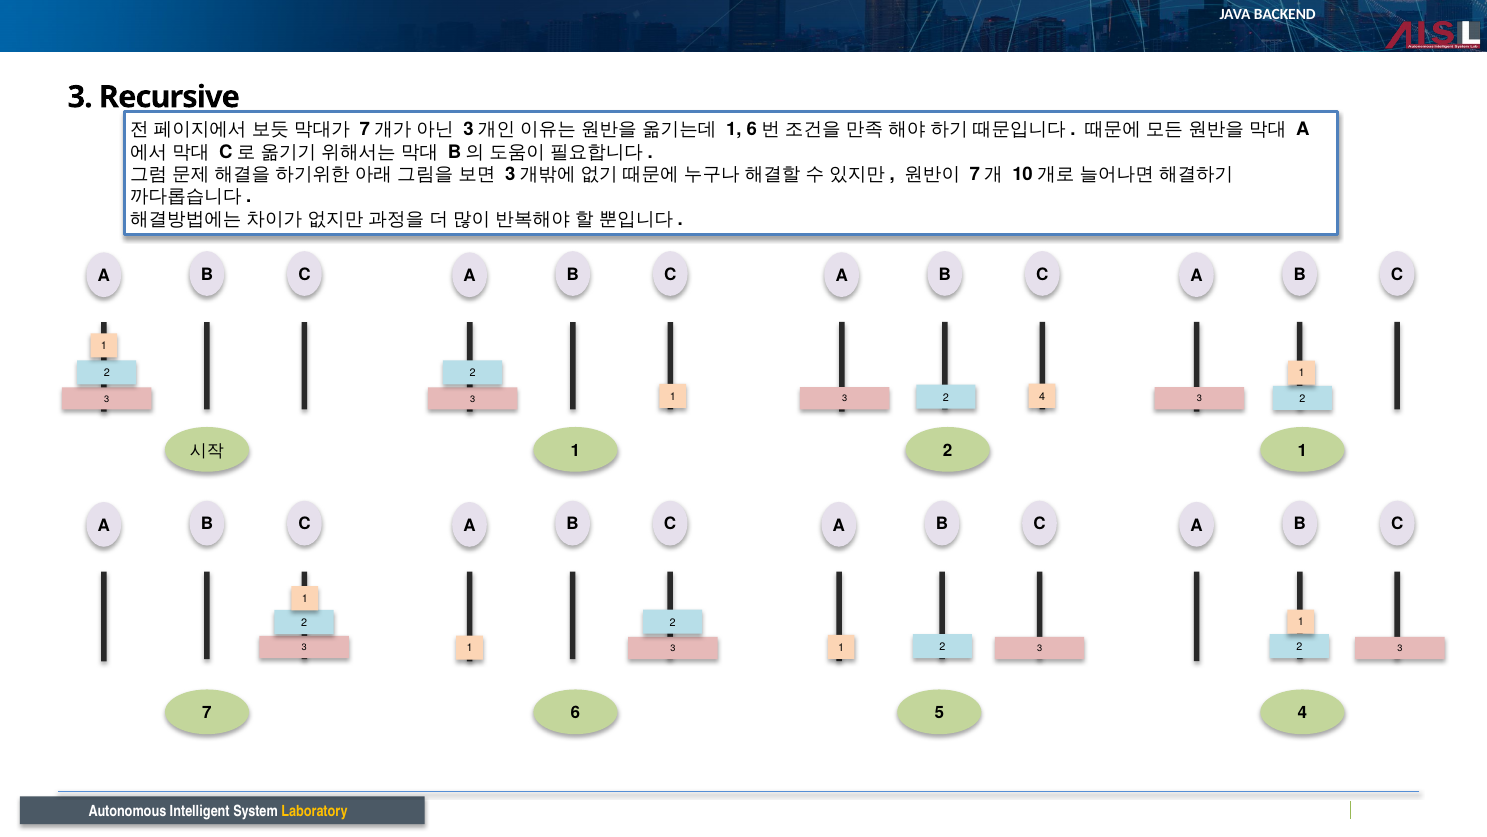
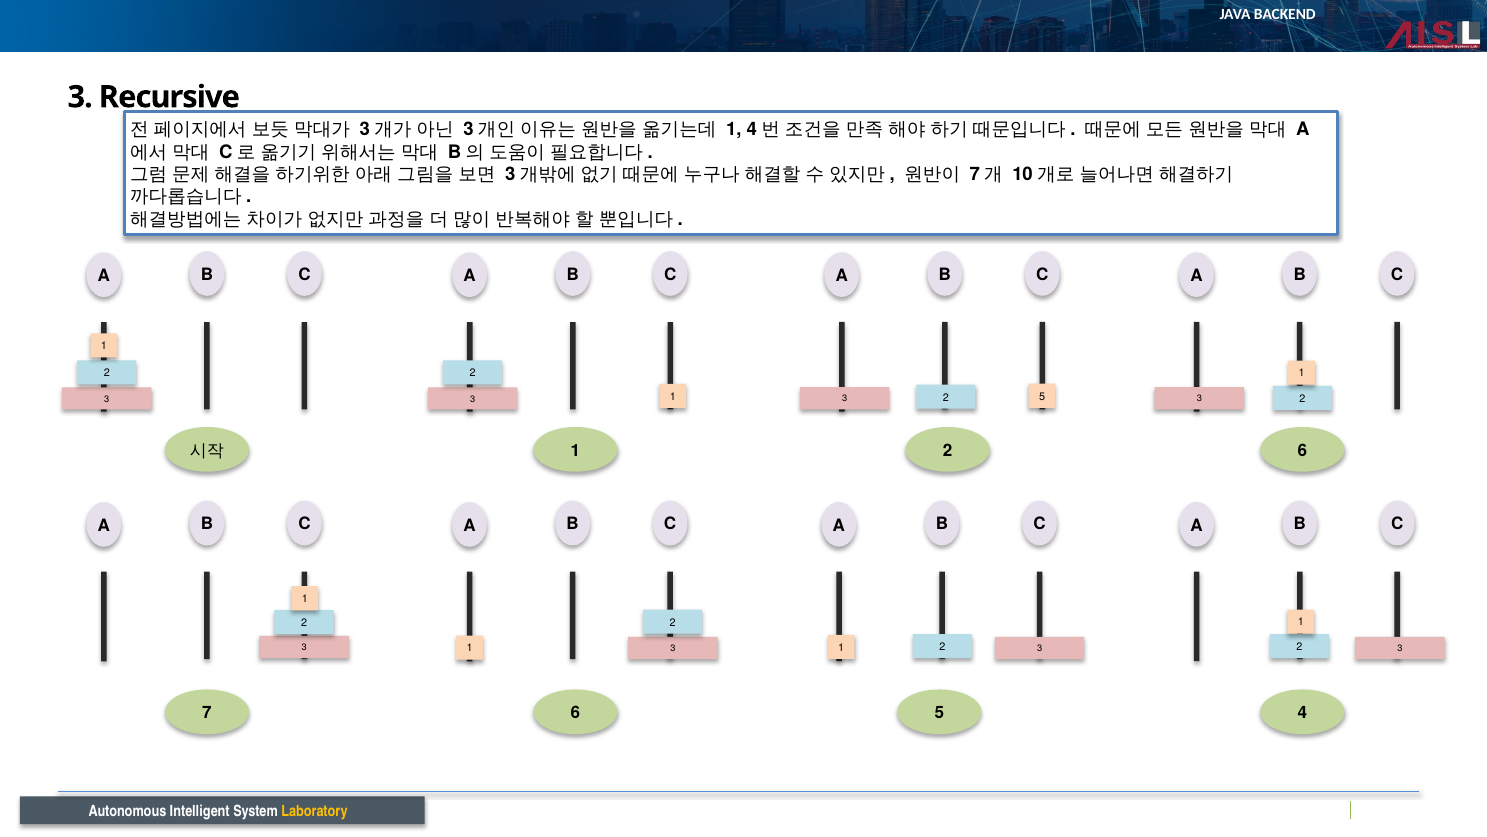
7: 7 -> 3 (365, 130)
1 6: 6 -> 4 (752, 130)
2 4: 4 -> 5 (1042, 396)
1 2 1: 1 -> 6 (1302, 450)
